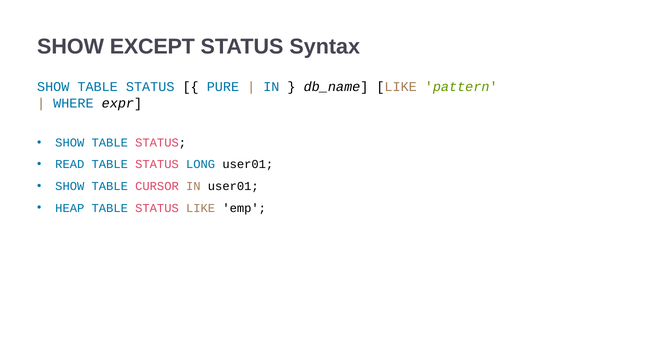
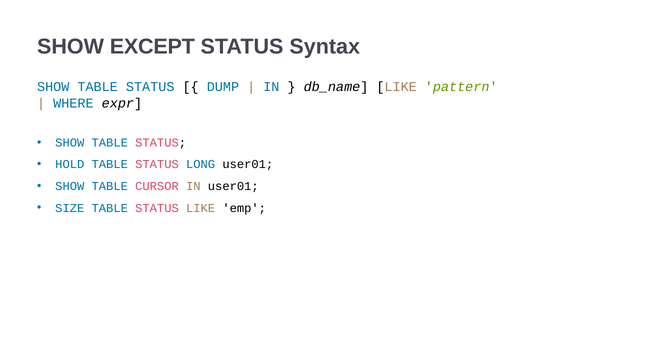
PURE: PURE -> DUMP (223, 87)
READ: READ -> HOLD (70, 165)
HEAP: HEAP -> SIZE (70, 208)
